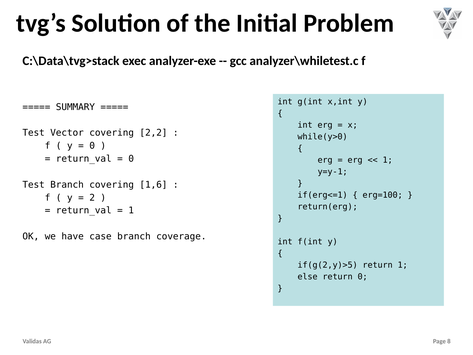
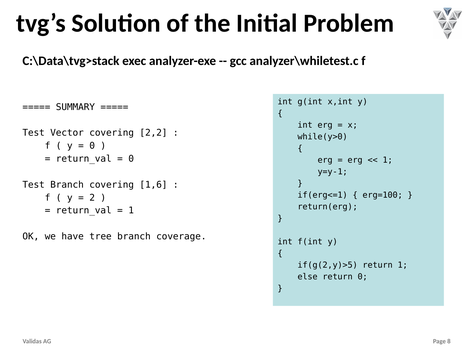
case: case -> tree (100, 236)
